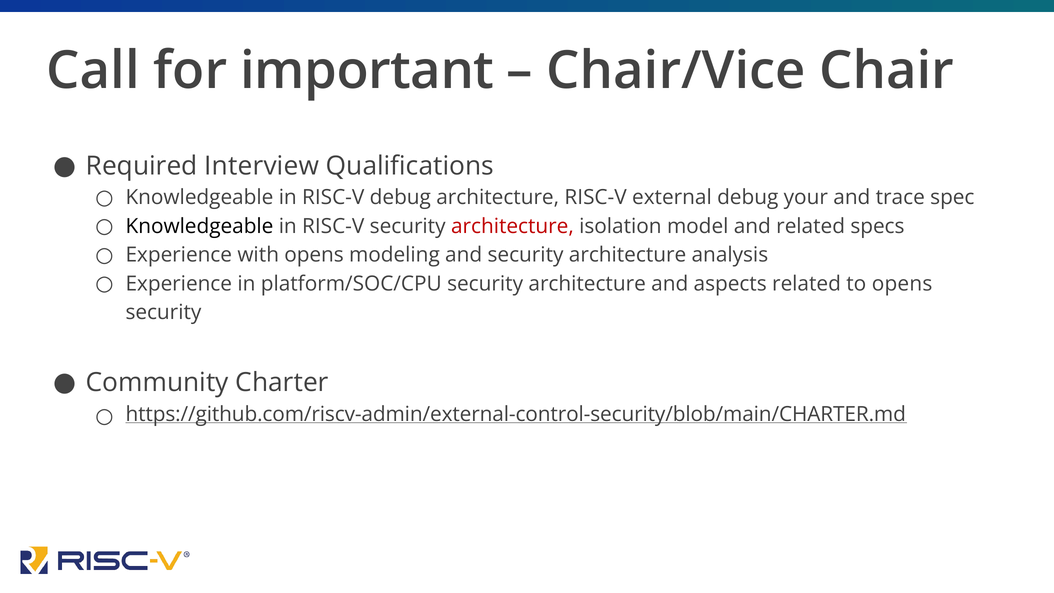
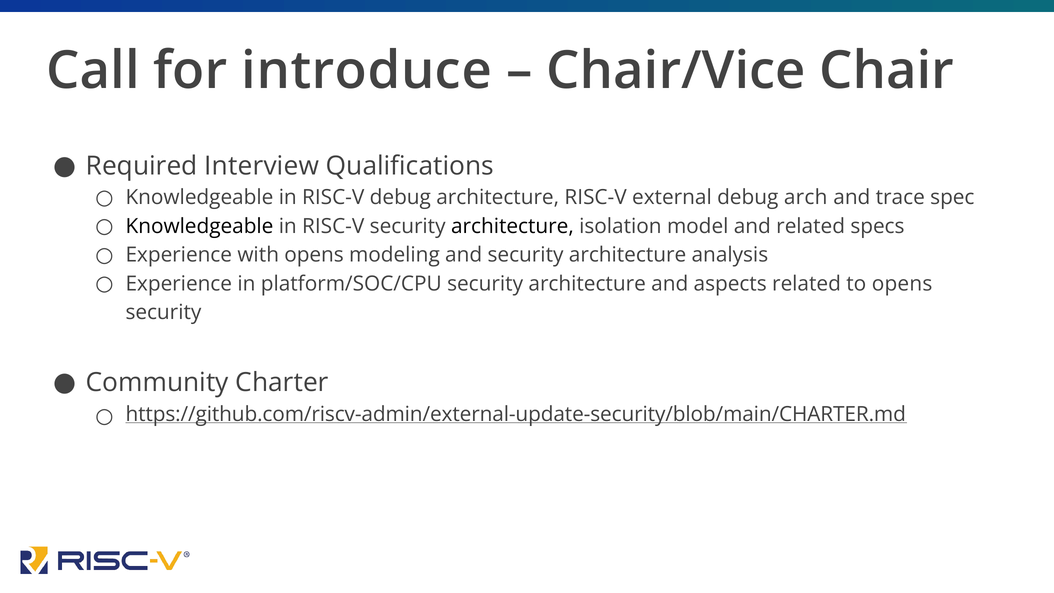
important: important -> introduce (367, 71)
your: your -> arch (806, 197)
architecture colour: red -> black (512, 226)
https://github.com/riscv-admin/external-control-security/blob/main/CHARTER.md: https://github.com/riscv-admin/external-control-security/blob/main/CHARTER.md -> https://github.com/riscv-admin/external-update-security/blob/main/CHARTER.md (516, 414)
